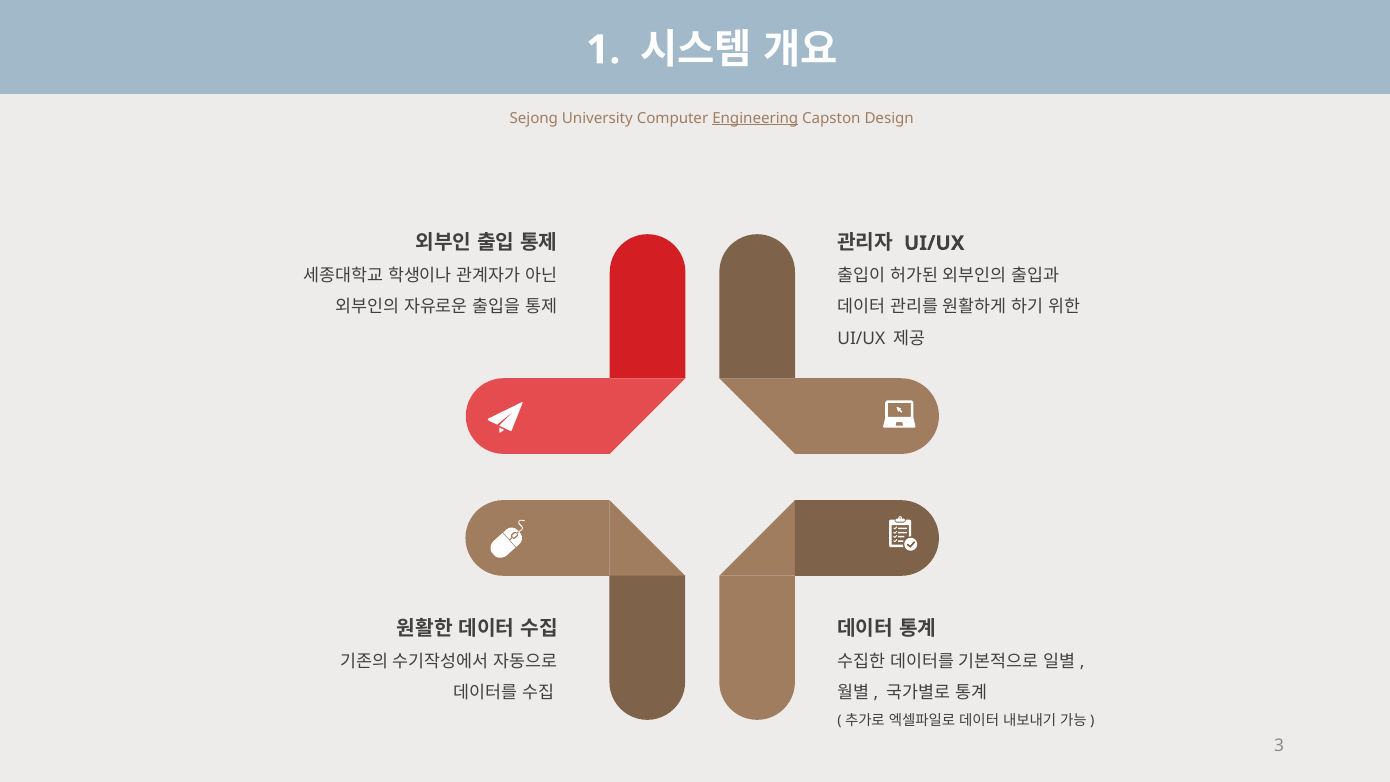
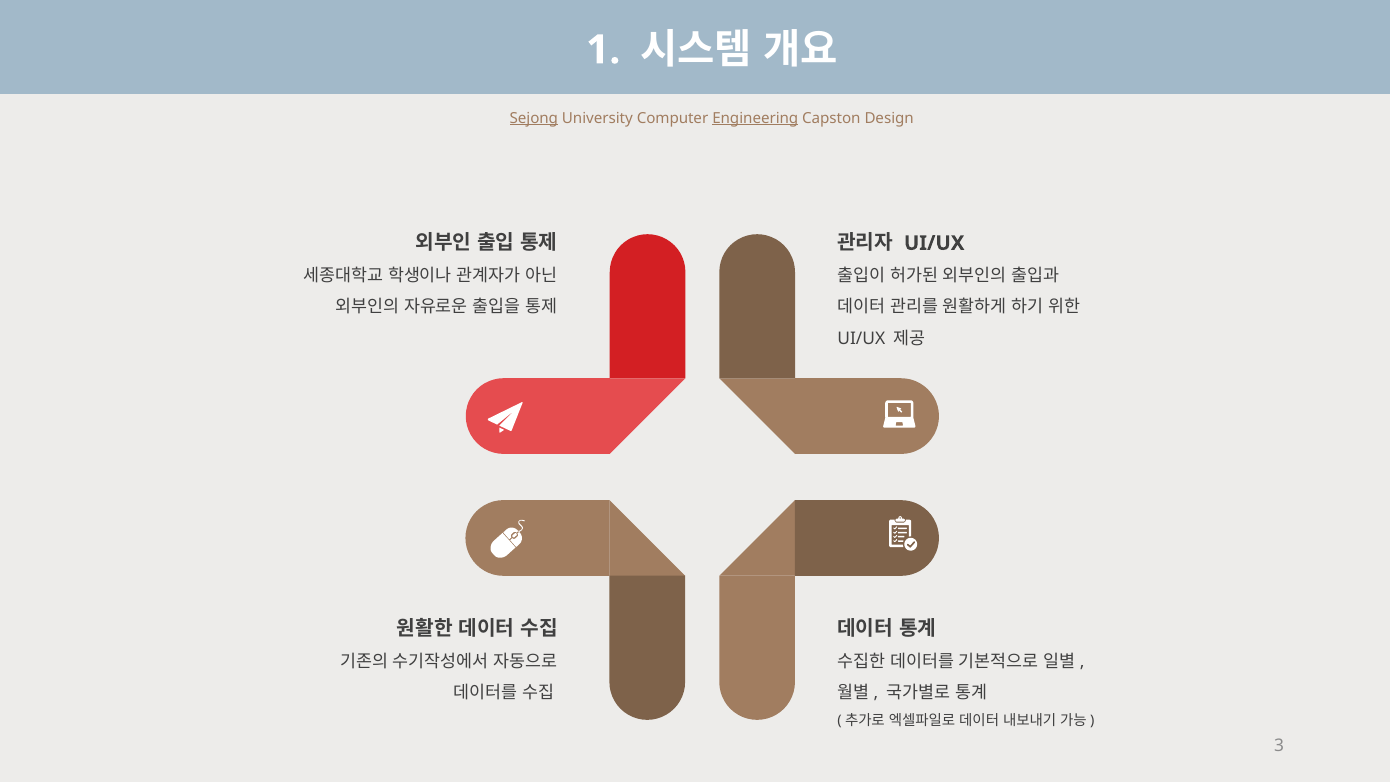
Sejong underline: none -> present (534, 118)
